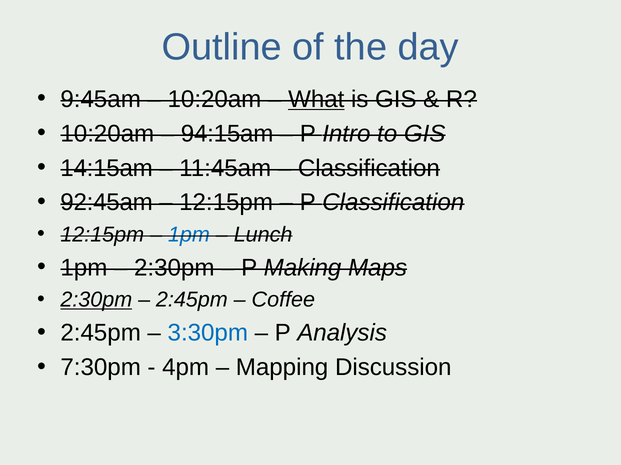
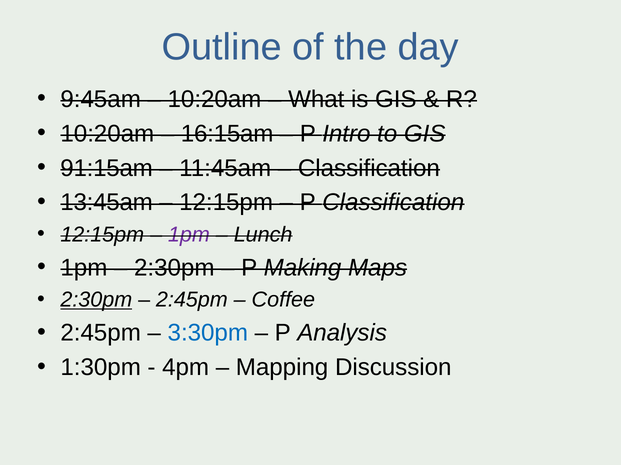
What underline: present -> none (316, 99)
94:15am: 94:15am -> 16:15am (227, 134)
14:15am: 14:15am -> 91:15am (107, 168)
92:45am: 92:45am -> 13:45am (107, 203)
1pm colour: blue -> purple (189, 235)
7:30pm: 7:30pm -> 1:30pm (101, 368)
